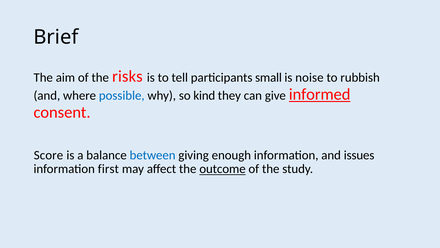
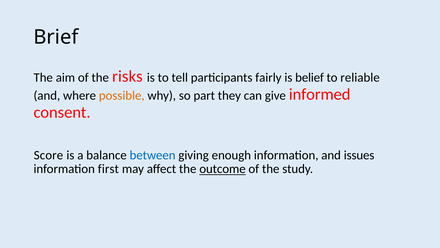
small: small -> fairly (268, 78)
noise: noise -> belief (310, 78)
rubbish: rubbish -> reliable (360, 78)
possible colour: blue -> orange (122, 95)
kind: kind -> part (204, 95)
informed underline: present -> none (320, 94)
